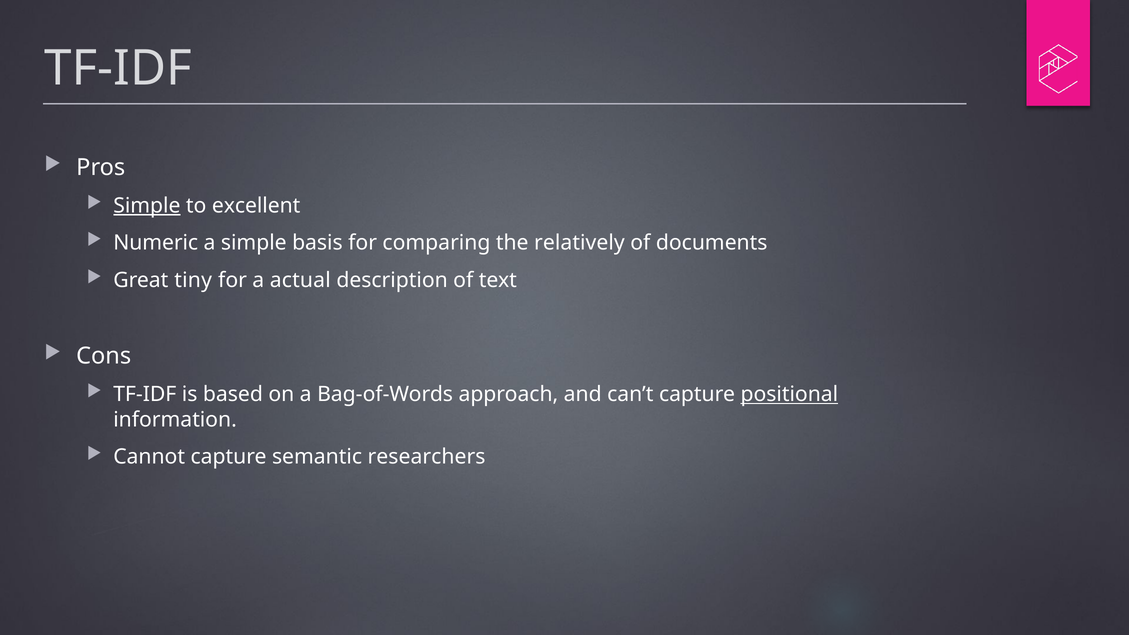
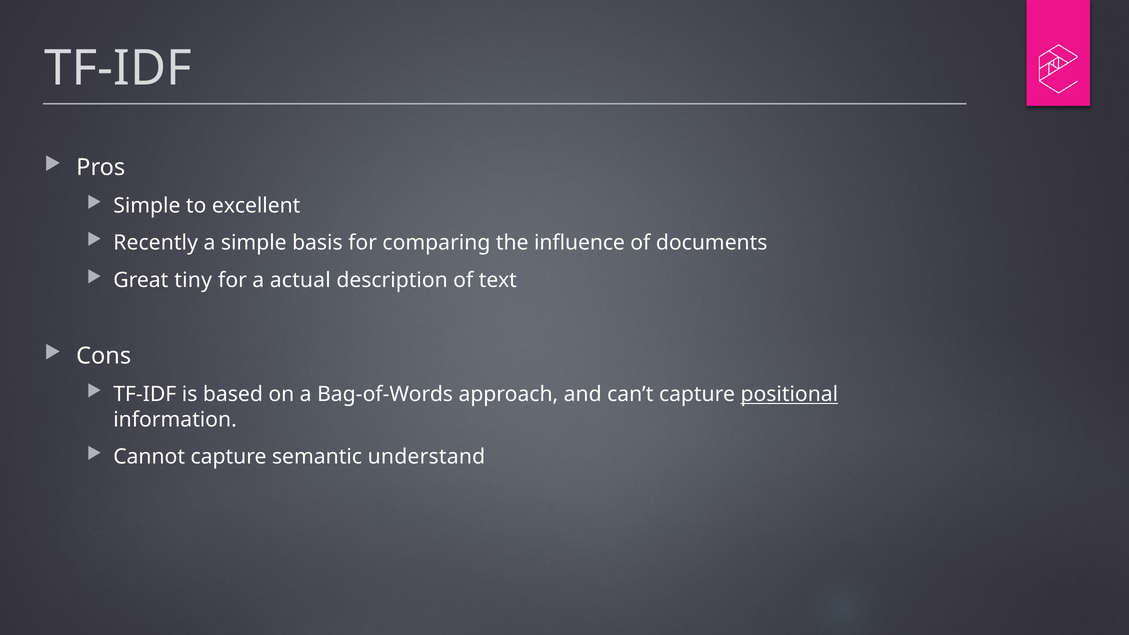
Simple underline: present -> none (147, 206)
Numeric: Numeric -> Recently (156, 243)
relatively: relatively -> influence (580, 243)
researchers: researchers -> understand (426, 457)
